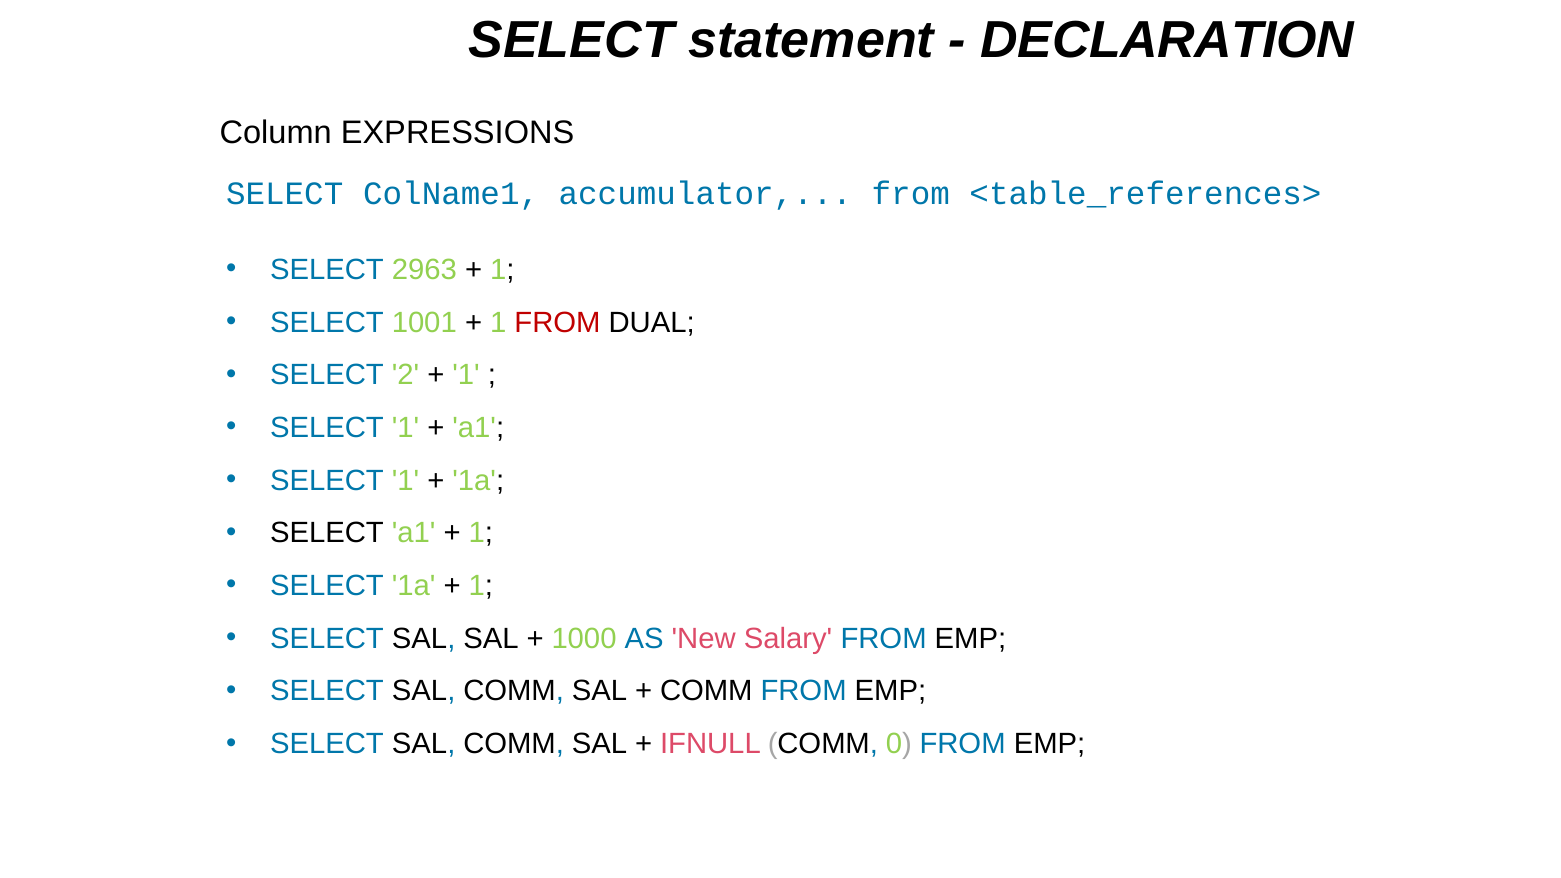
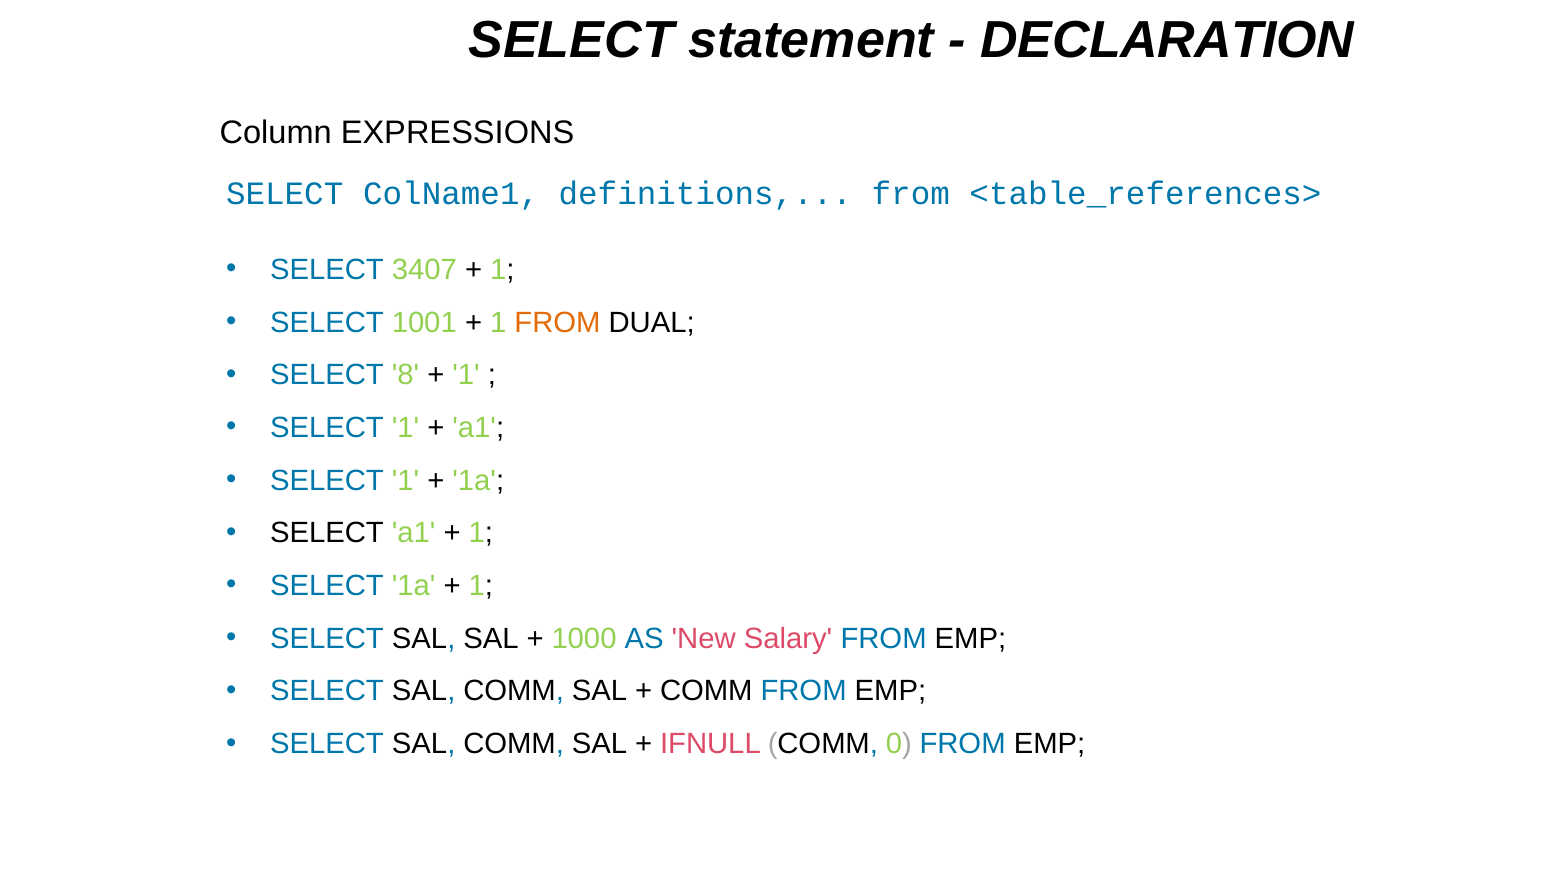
accumulator: accumulator -> definitions (705, 193)
2963: 2963 -> 3407 (424, 270)
FROM colour: red -> orange (557, 323)
2: 2 -> 8 (406, 375)
